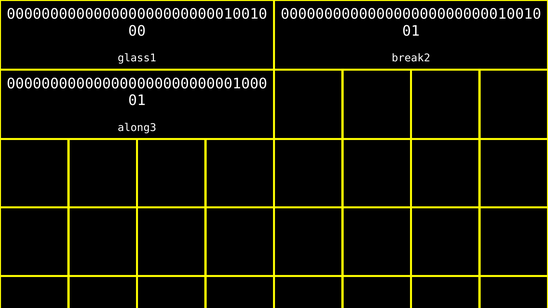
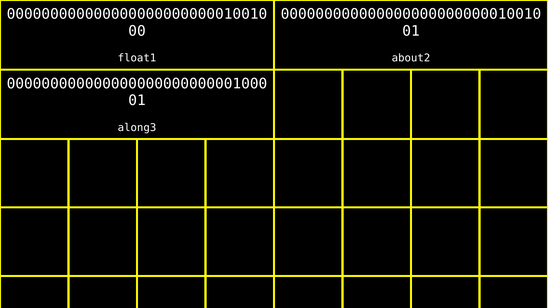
glass1: glass1 -> float1 (137, 58)
break2: break2 -> about2 (411, 58)
